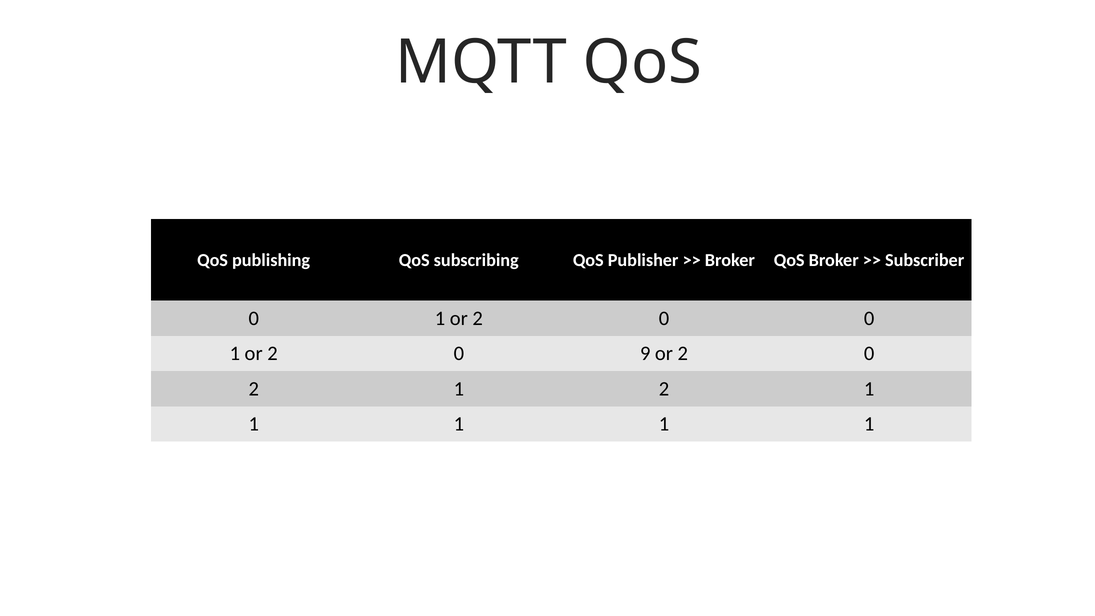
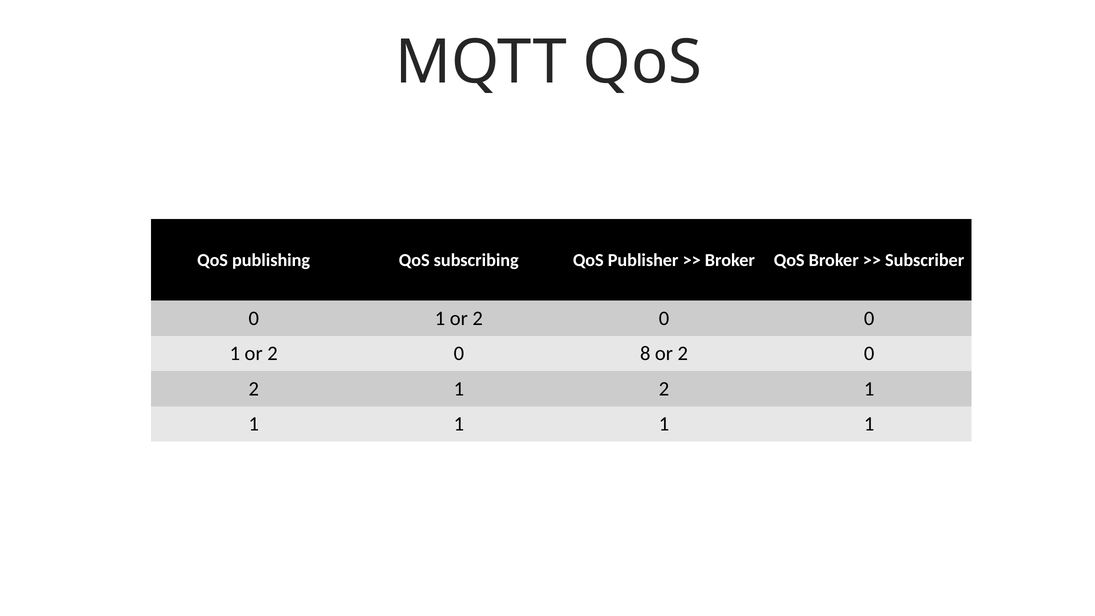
9: 9 -> 8 (645, 354)
